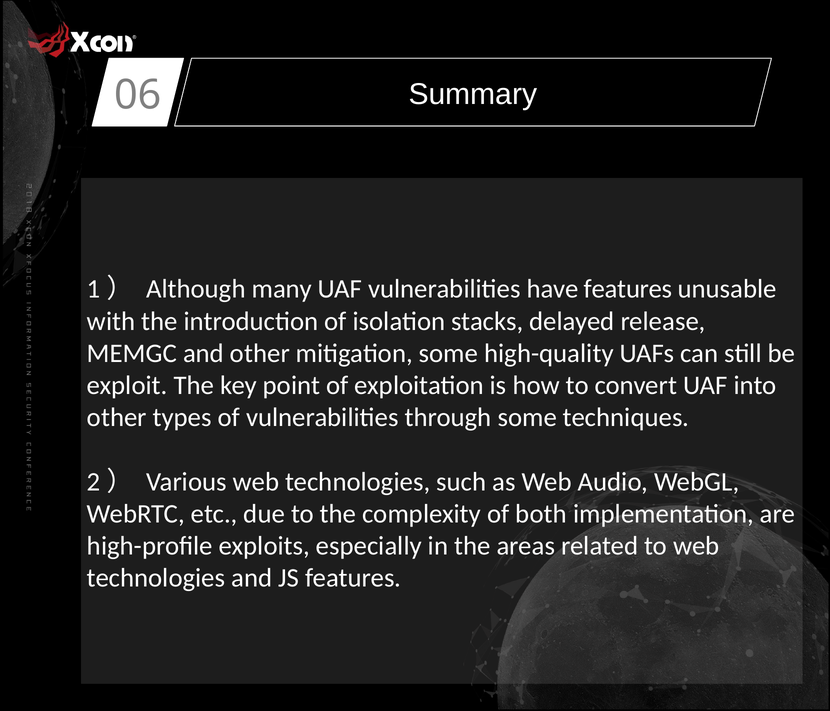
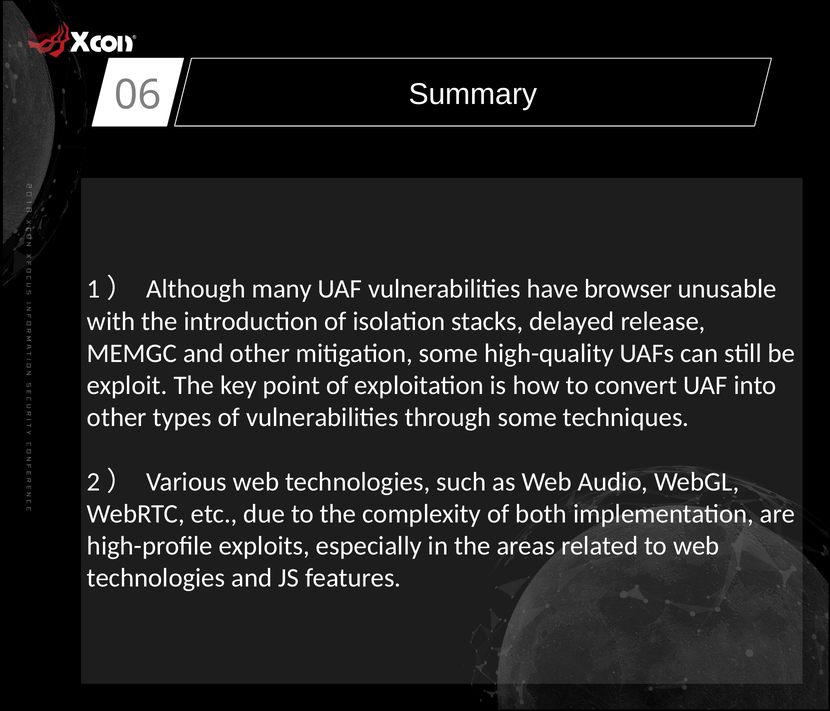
have features: features -> browser (628, 289)
